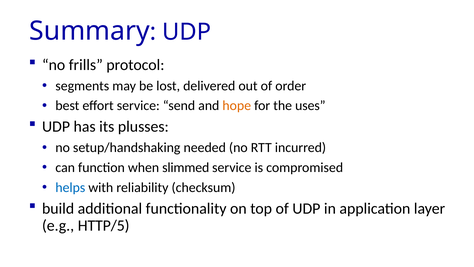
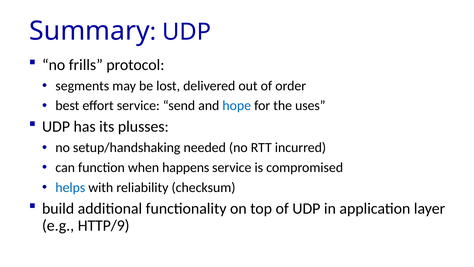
hope colour: orange -> blue (237, 106)
slimmed: slimmed -> happens (186, 167)
HTTP/5: HTTP/5 -> HTTP/9 (104, 225)
